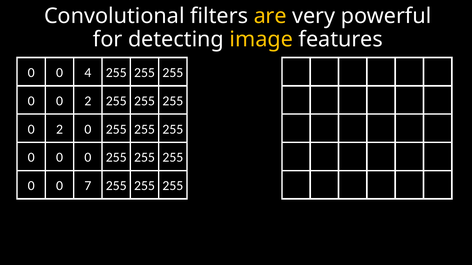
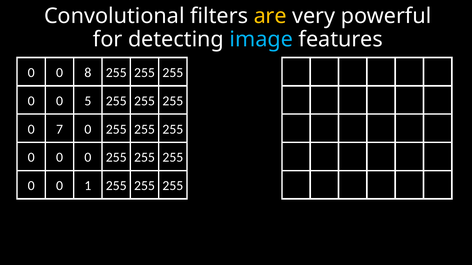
image colour: yellow -> light blue (261, 39)
4: 4 -> 8 (88, 73)
0 0 2: 2 -> 5 (88, 101)
2: 2 -> 7 (60, 129)
7: 7 -> 1 (88, 186)
